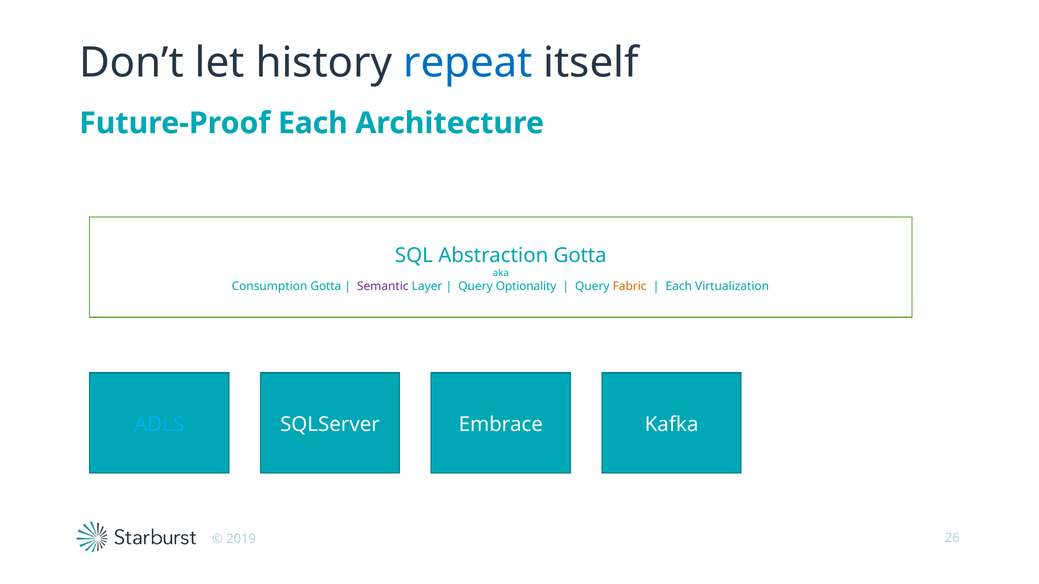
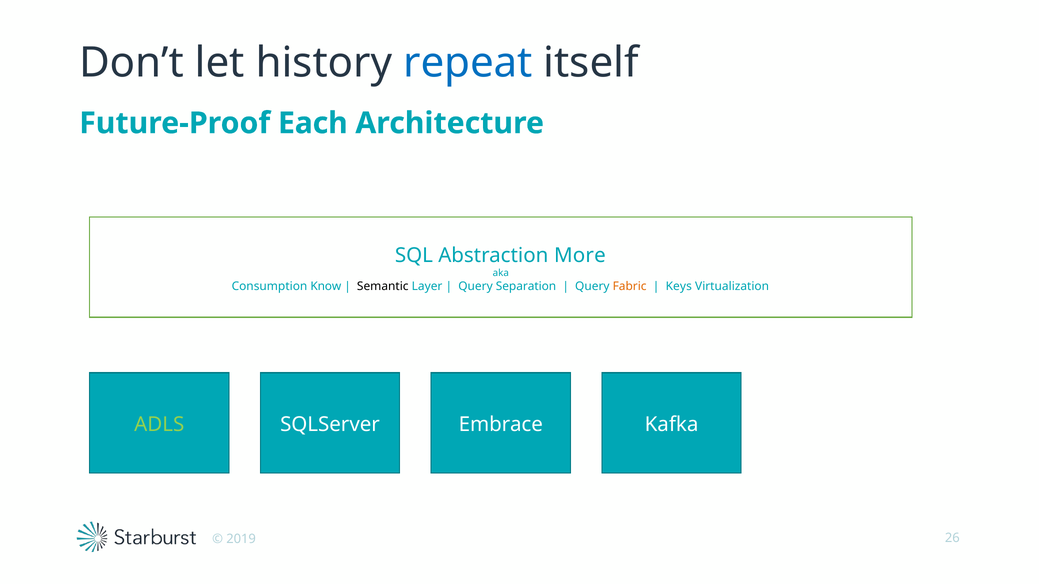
Abstraction Gotta: Gotta -> More (580, 256)
Consumption Gotta: Gotta -> Know (326, 286)
Semantic colour: purple -> black (383, 286)
Optionality: Optionality -> Separation (526, 286)
Each: Each -> Keys (679, 286)
ADLS colour: light blue -> light green (159, 425)
